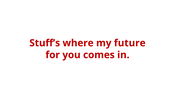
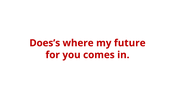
Stuff’s: Stuff’s -> Does’s (45, 43)
